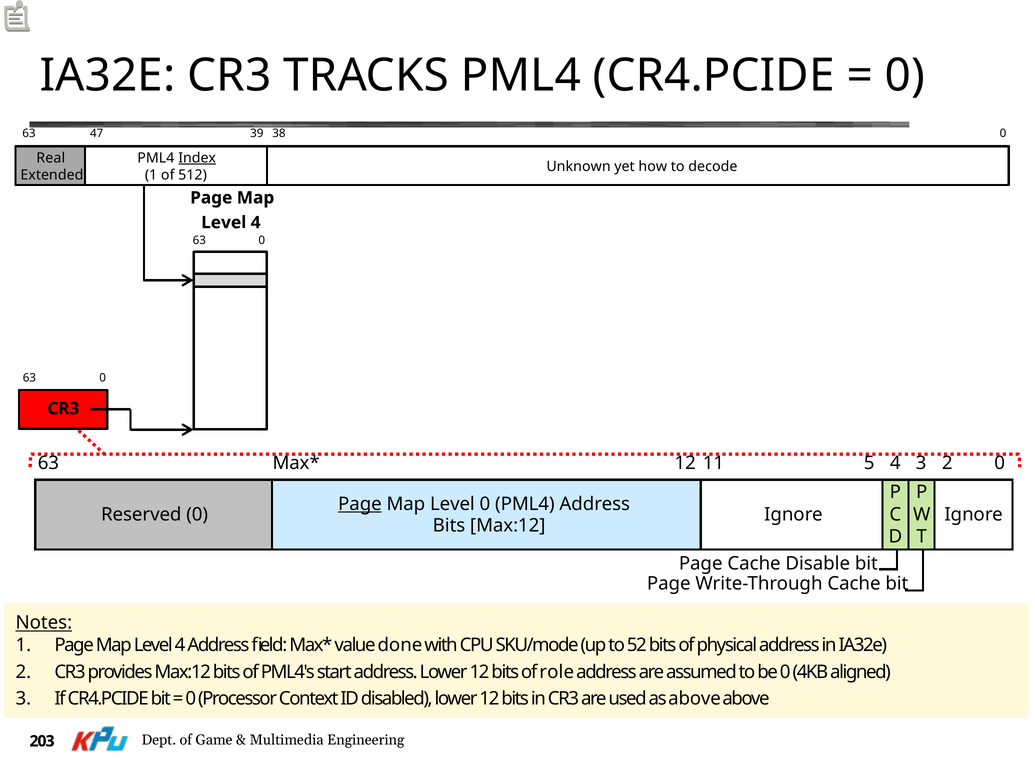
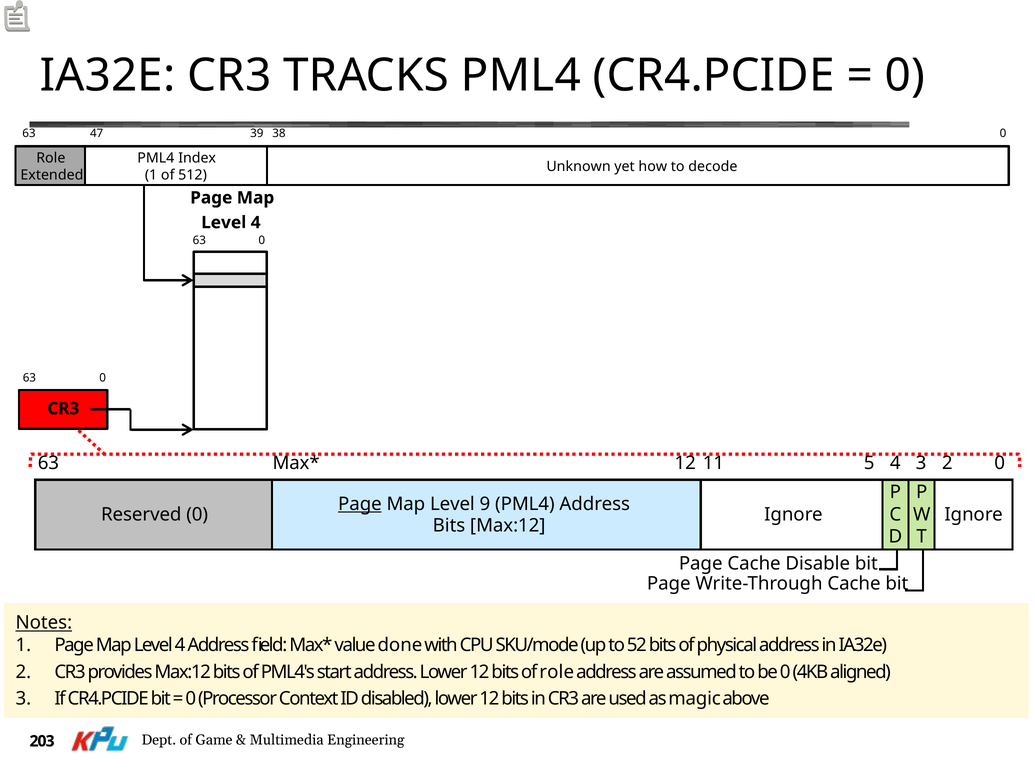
Real: Real -> Role (51, 158)
Index underline: present -> none (197, 158)
Level 0: 0 -> 9 (485, 504)
as above: above -> magic (695, 699)
